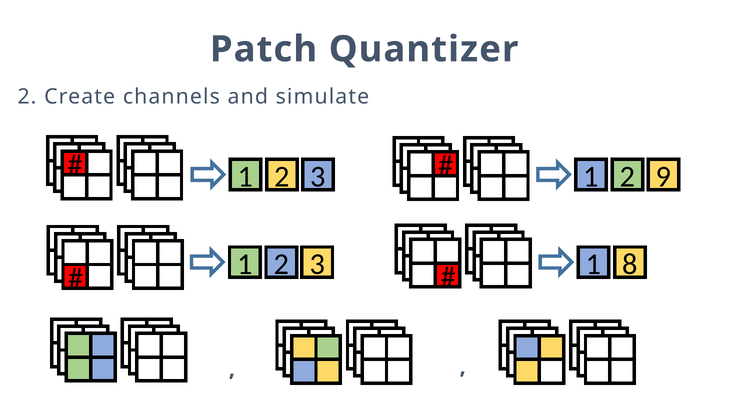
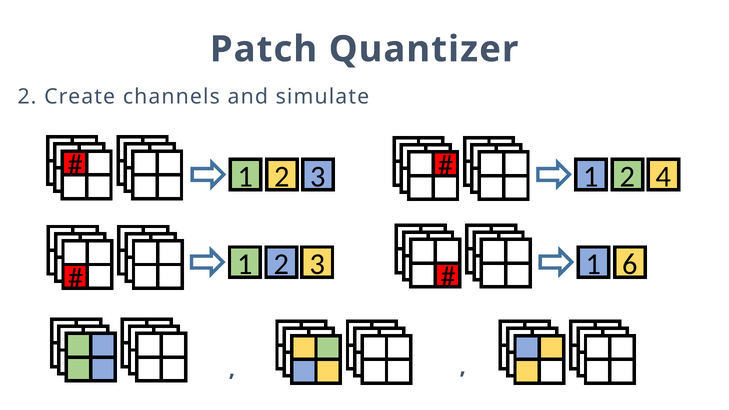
9: 9 -> 4 (664, 177)
8: 8 -> 6 (630, 264)
